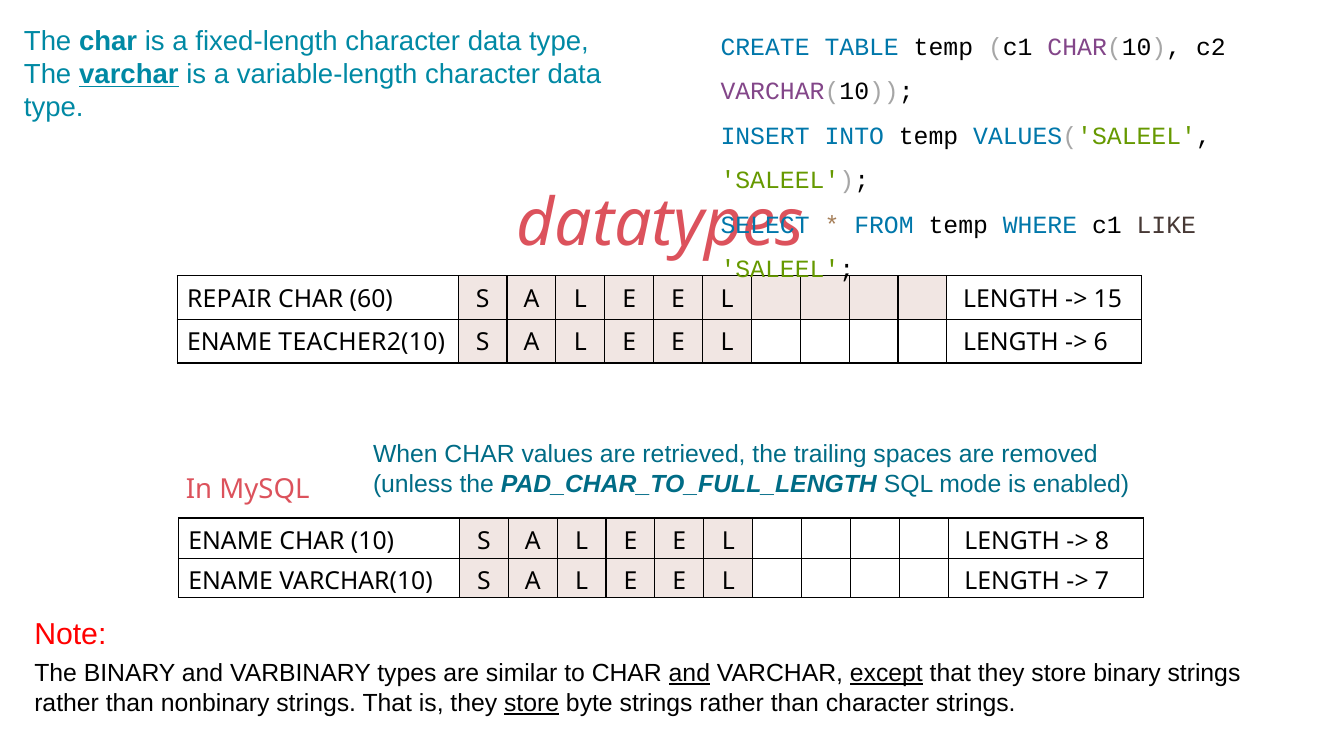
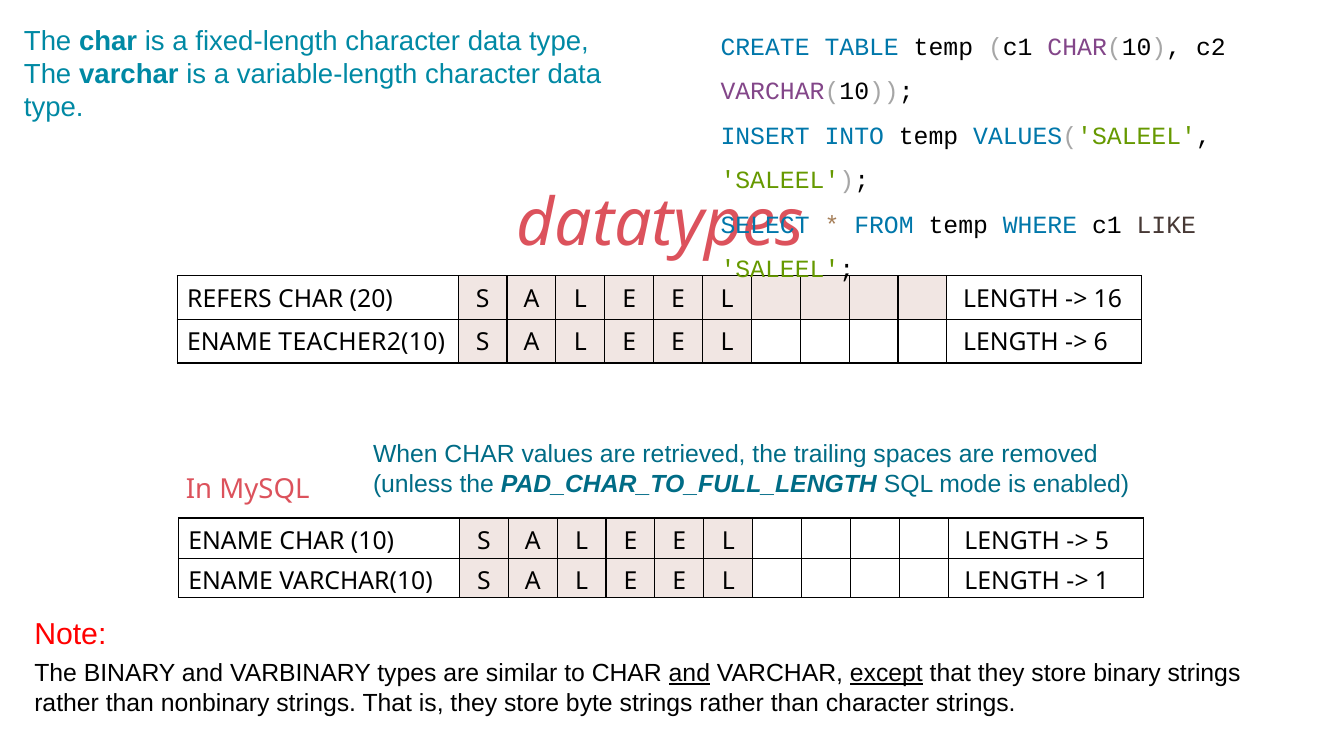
varchar underline: present -> none (129, 75)
REPAIR: REPAIR -> REFERS (229, 299)
60: 60 -> 20 (371, 299)
15: 15 -> 16 (1108, 299)
8: 8 -> 5 (1102, 541)
7: 7 -> 1 (1102, 581)
store underline: present -> none (532, 703)
